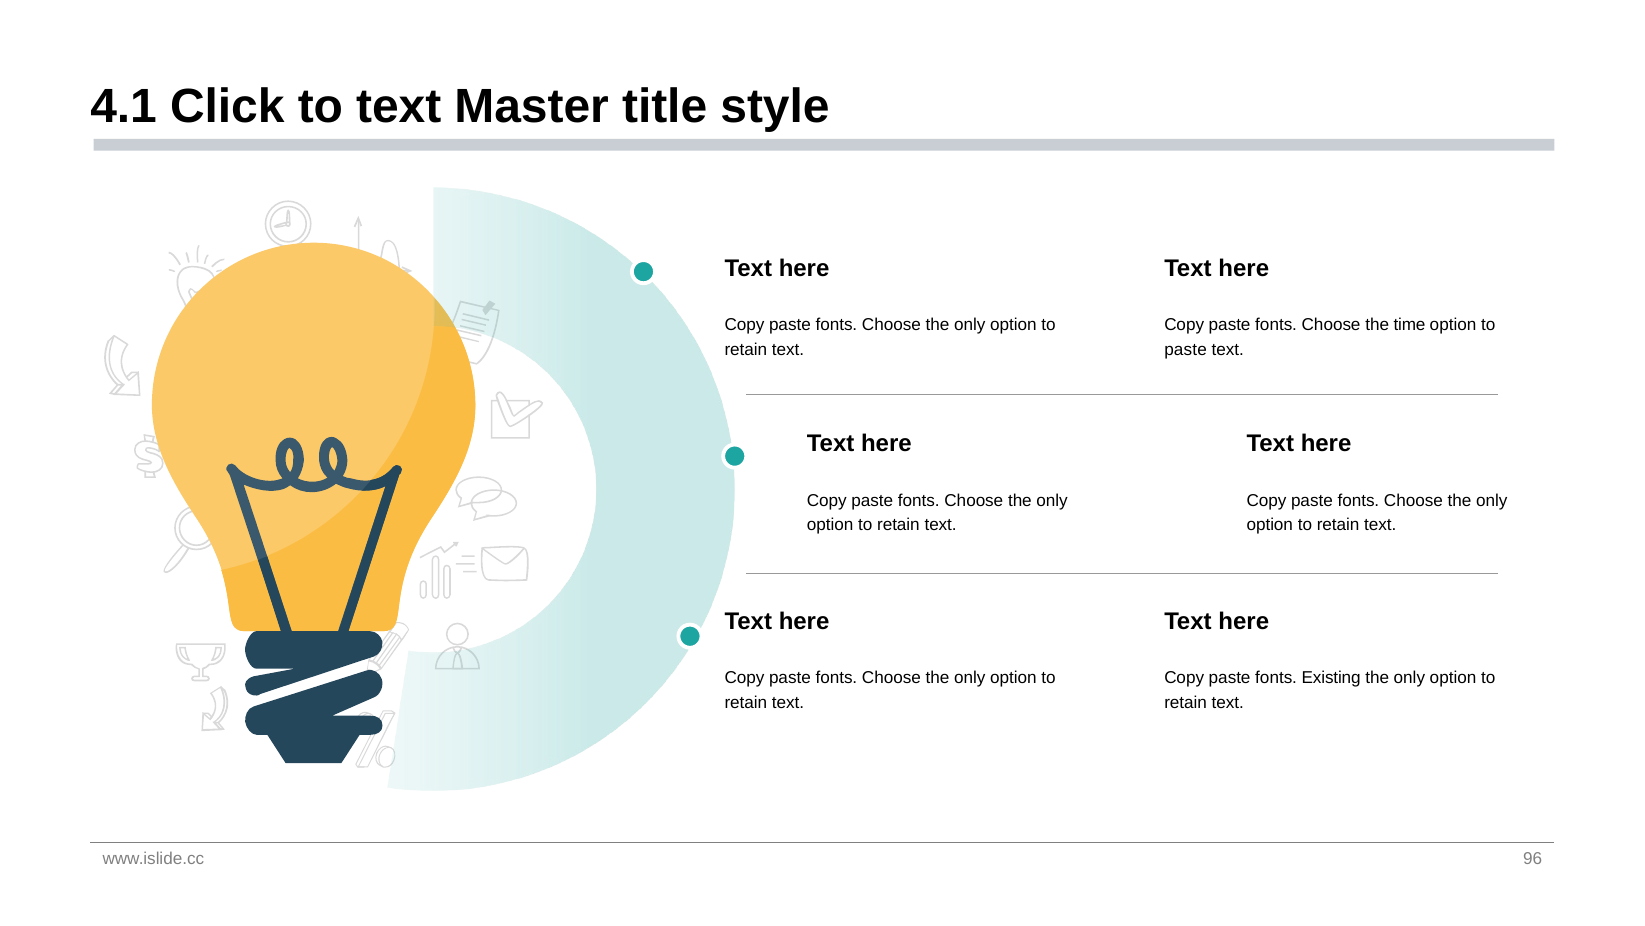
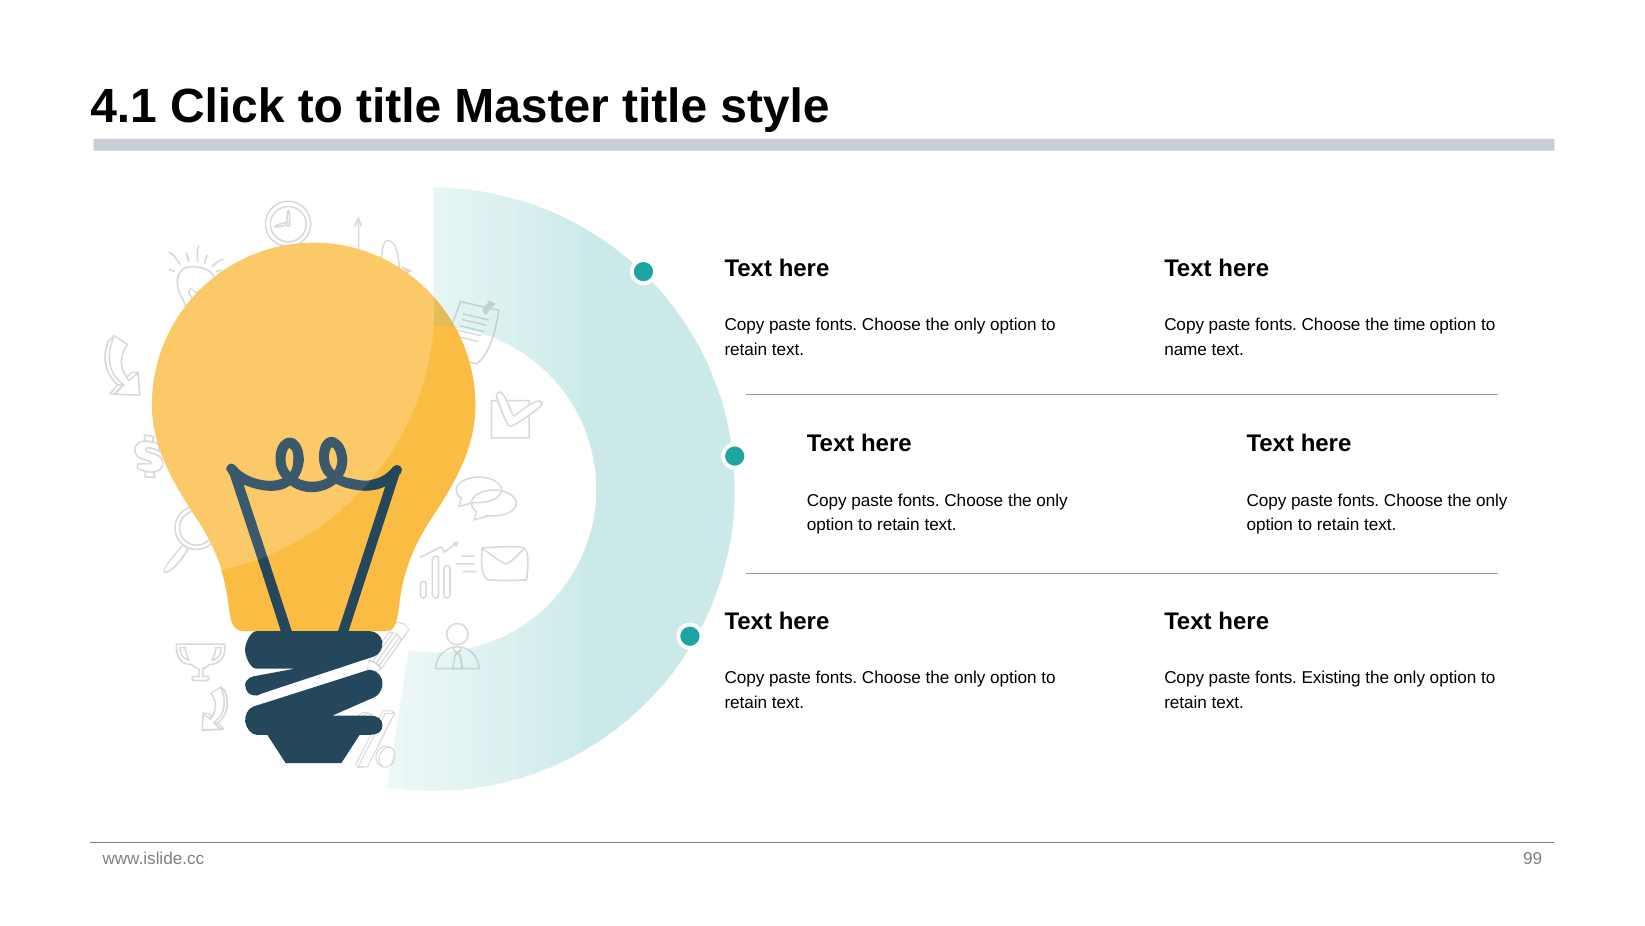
to text: text -> title (399, 106)
paste: paste -> name (1186, 349)
96: 96 -> 99 (1533, 858)
